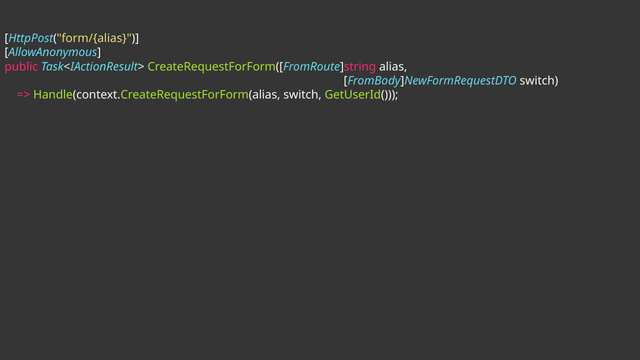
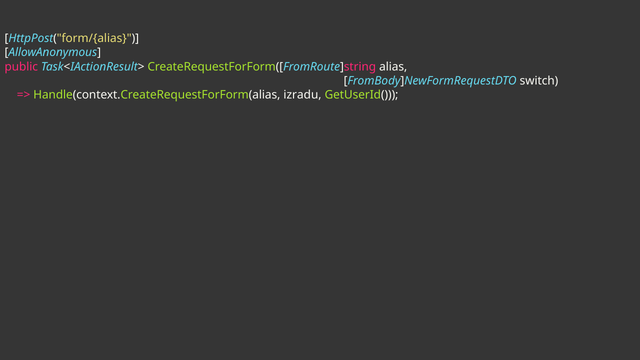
Handle(context.CreateRequestForForm(alias switch: switch -> izradu (302, 95)
